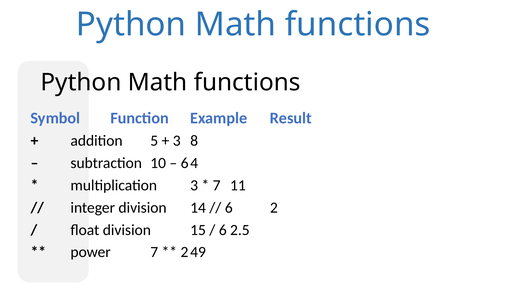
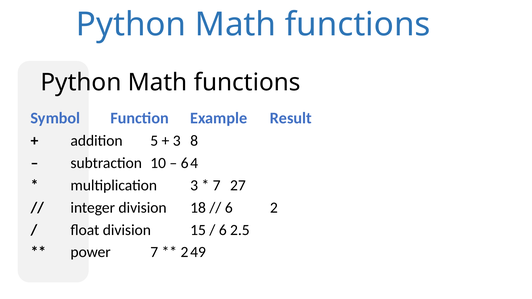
11: 11 -> 27 (238, 186)
14: 14 -> 18 (198, 208)
